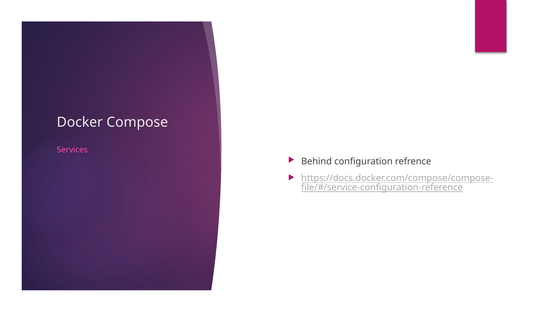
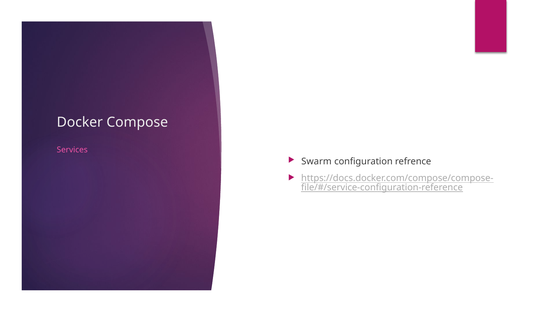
Behind: Behind -> Swarm (316, 161)
